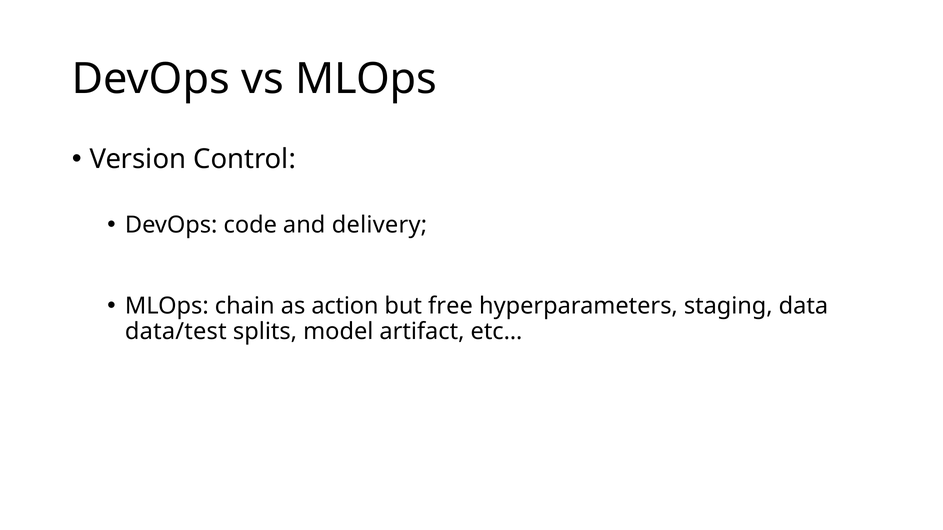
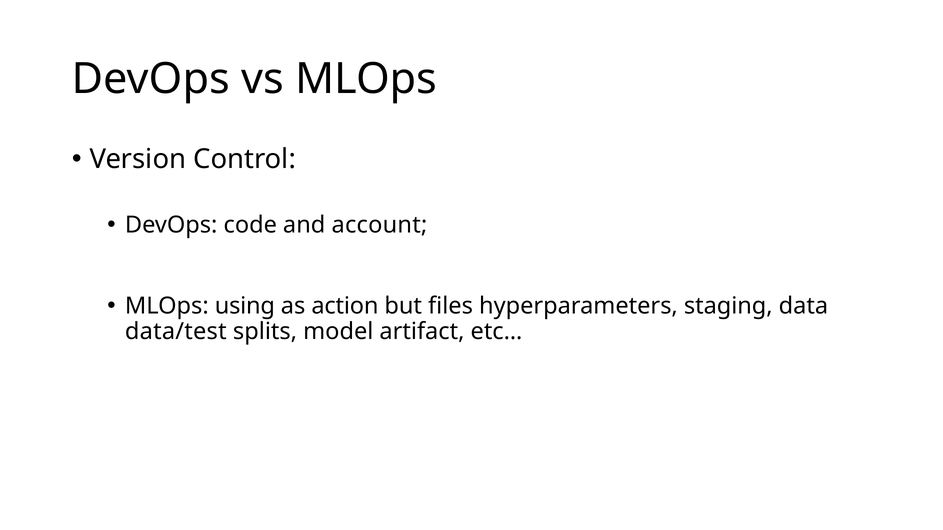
delivery: delivery -> account (379, 225)
chain: chain -> using (245, 306)
free: free -> files (451, 306)
